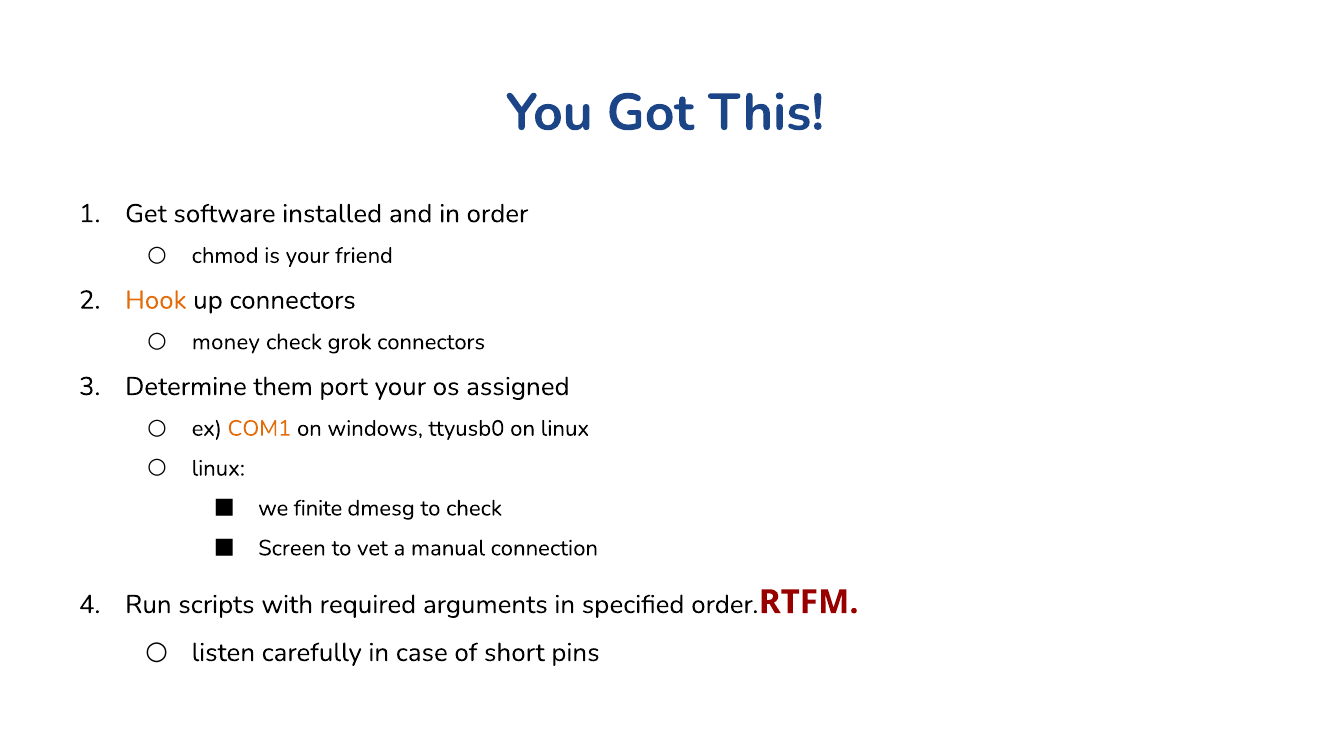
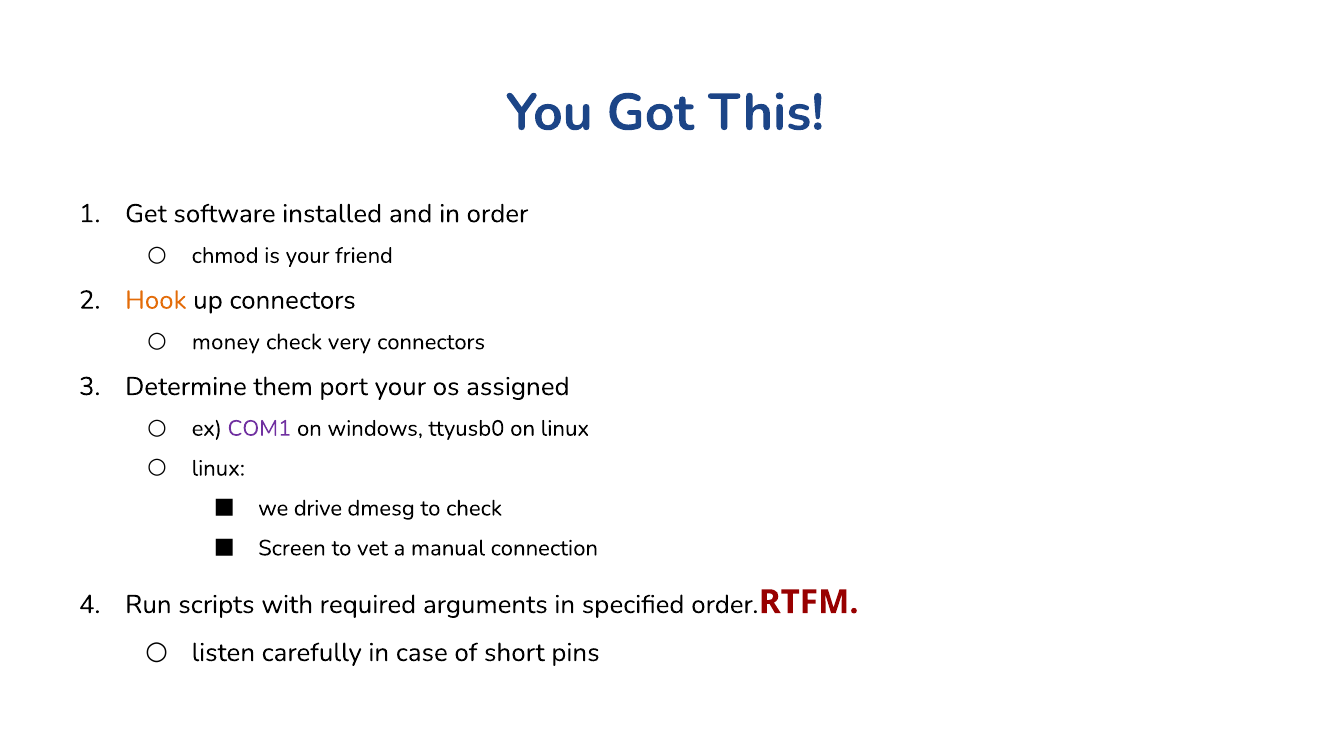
grok: grok -> very (349, 342)
COM1 colour: orange -> purple (259, 429)
finite: finite -> drive (318, 508)
